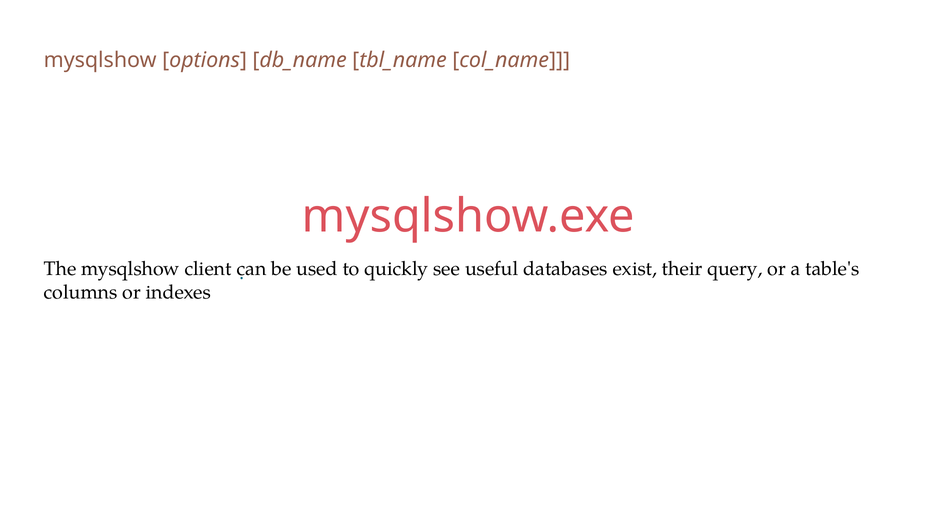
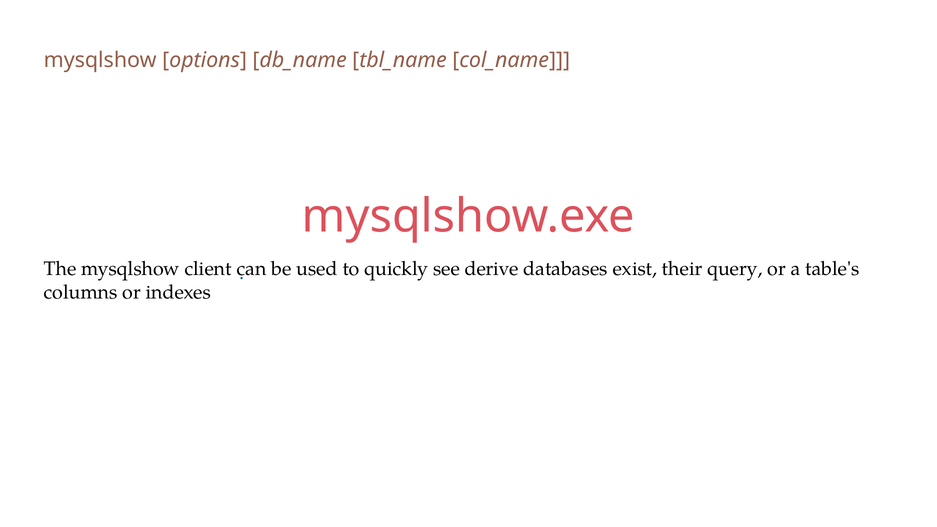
useful: useful -> derive (492, 269)
